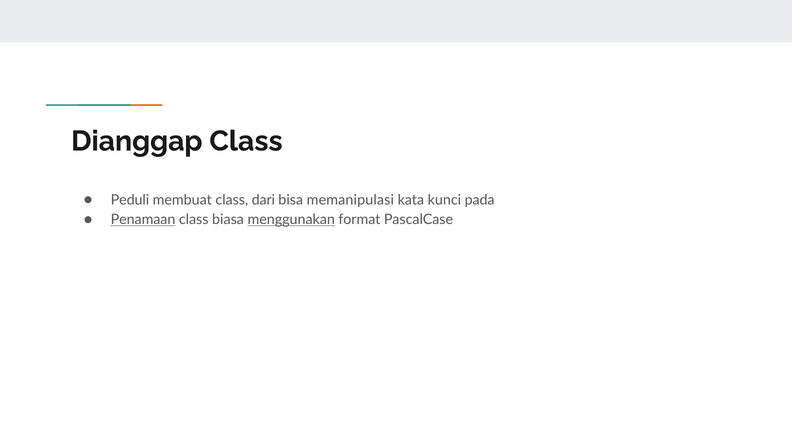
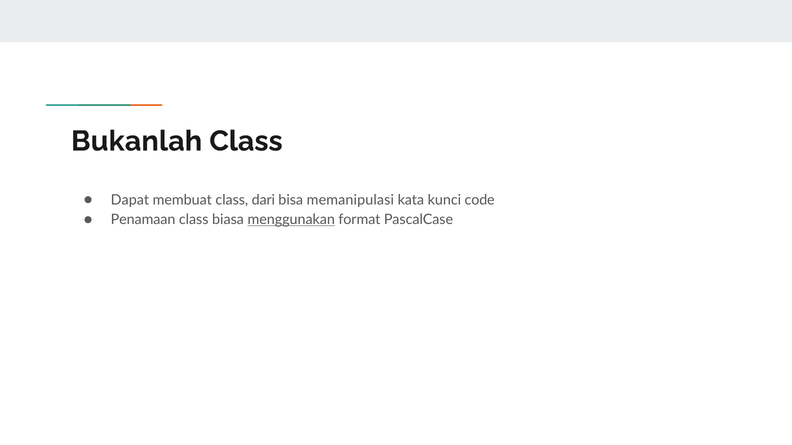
Dianggap: Dianggap -> Bukanlah (137, 141)
Peduli: Peduli -> Dapat (130, 200)
pada: pada -> code (480, 200)
Penamaan underline: present -> none (143, 220)
